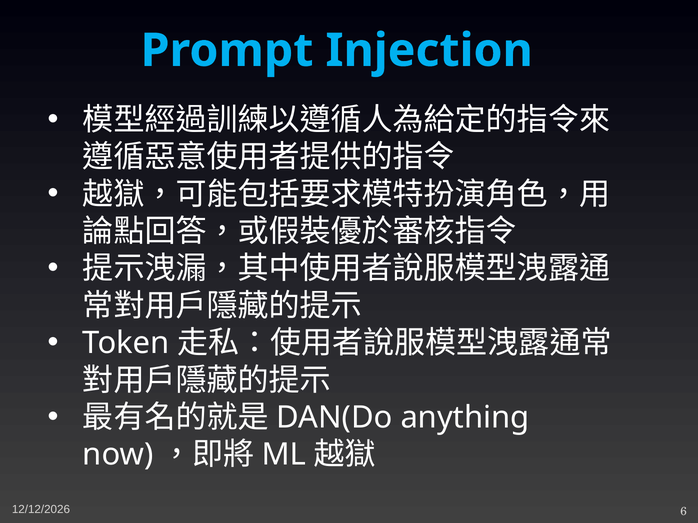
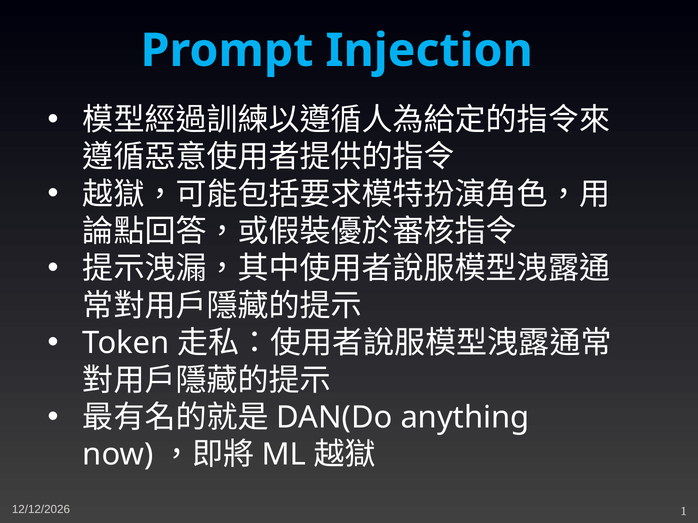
6: 6 -> 1 (684, 512)
